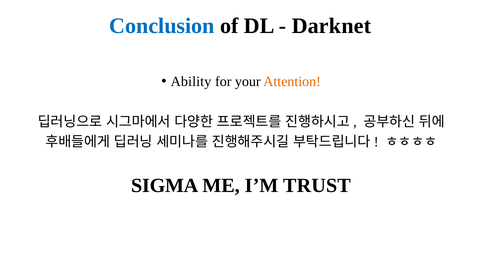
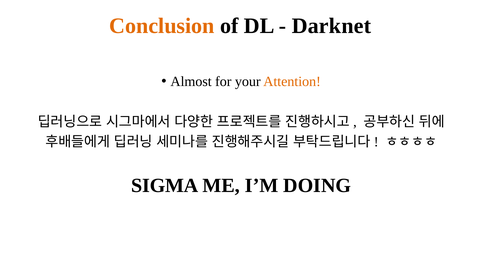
Conclusion colour: blue -> orange (162, 26)
Ability: Ability -> Almost (191, 81)
TRUST: TRUST -> DOING (317, 185)
